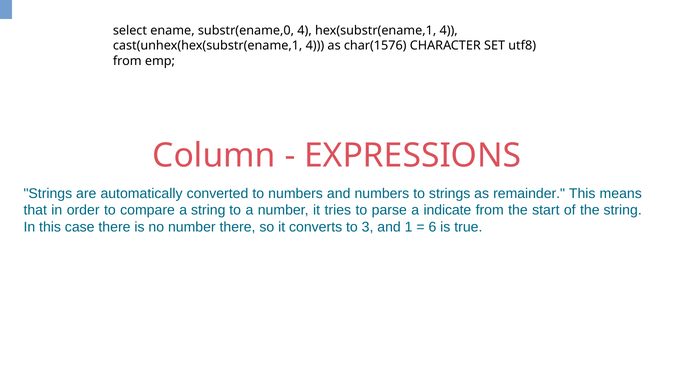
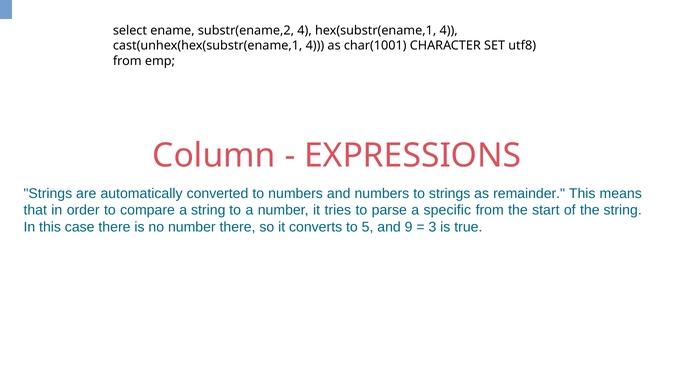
substr(ename,0: substr(ename,0 -> substr(ename,2 (246, 31)
char(1576: char(1576 -> char(1001 (375, 46)
indicate: indicate -> specific (447, 210)
3: 3 -> 5 (368, 227)
1: 1 -> 9 (409, 227)
6: 6 -> 3 (432, 227)
